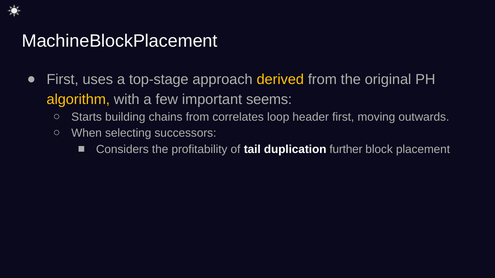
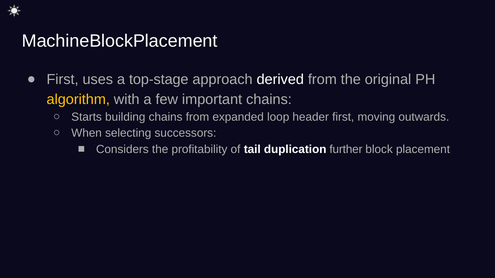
derived colour: yellow -> white (280, 80)
important seems: seems -> chains (269, 100)
correlates: correlates -> expanded (238, 117)
